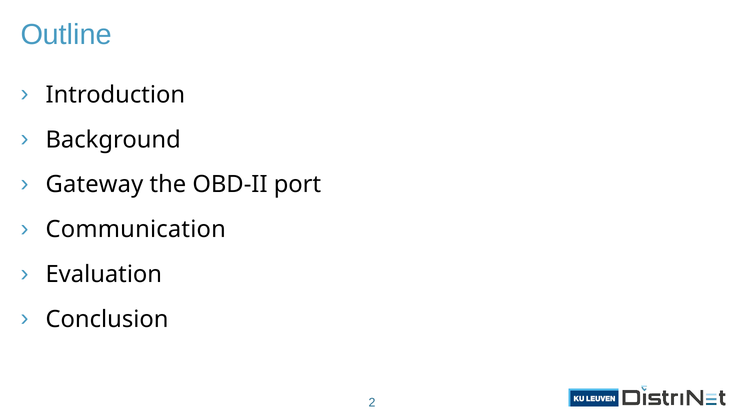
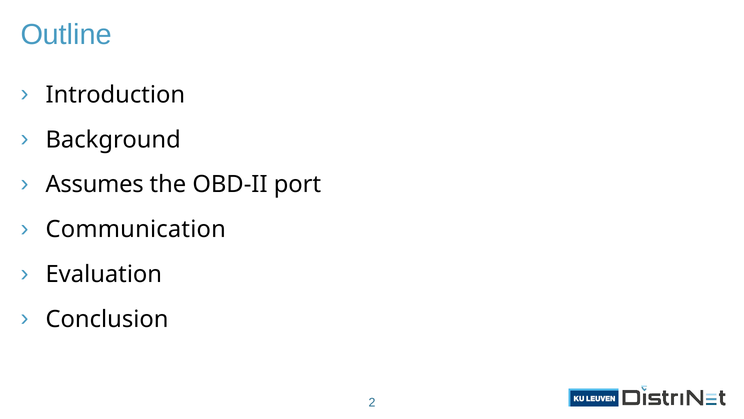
Gateway: Gateway -> Assumes (95, 184)
